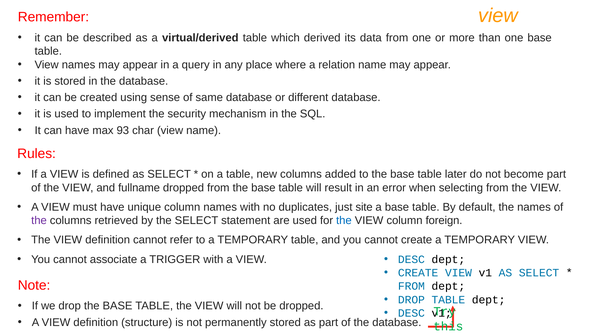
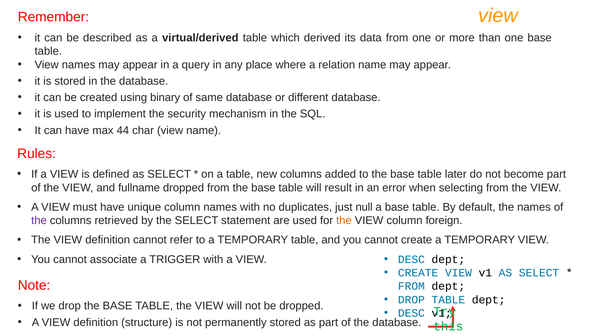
sense: sense -> binary (165, 97)
93: 93 -> 44 (123, 130)
site: site -> null (364, 207)
the colour: blue -> orange (344, 220)
